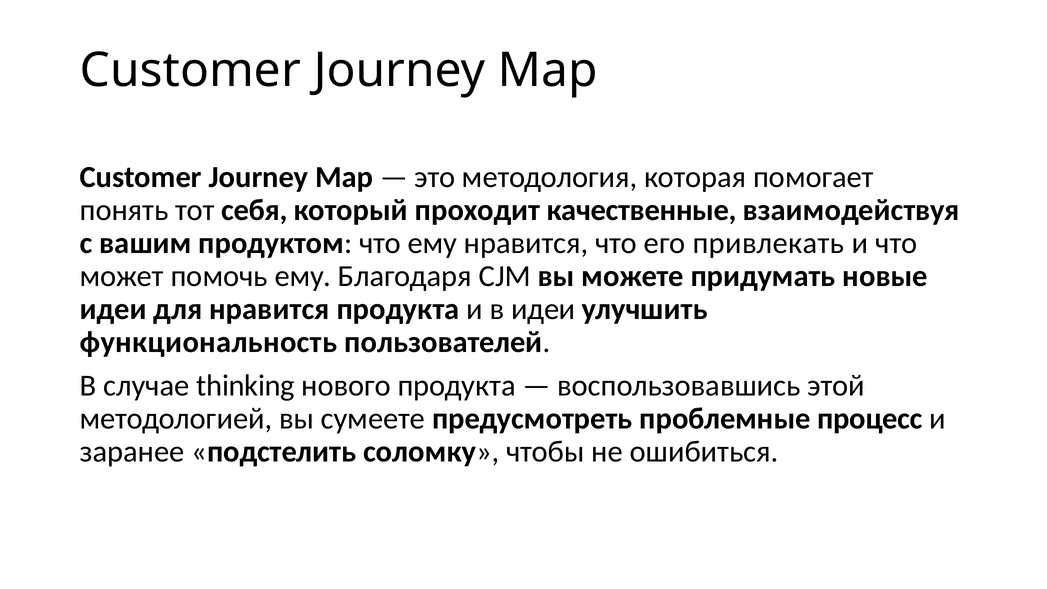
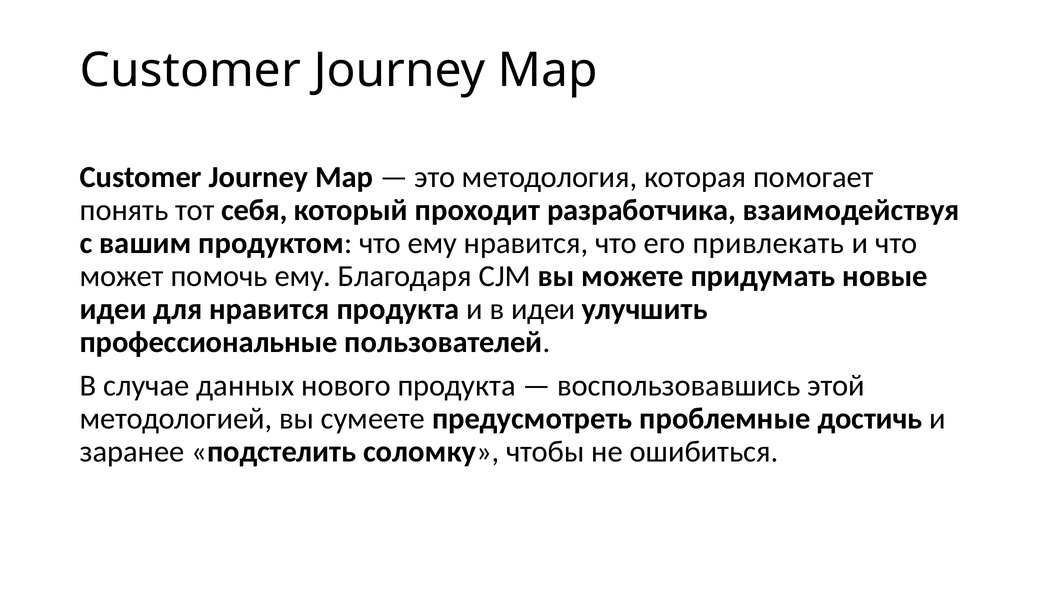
качественные: качественные -> разработчика (642, 210)
функциональность: функциональность -> профессиональные (209, 342)
thinking: thinking -> данных (245, 386)
процесс: процесс -> достичь (870, 419)
